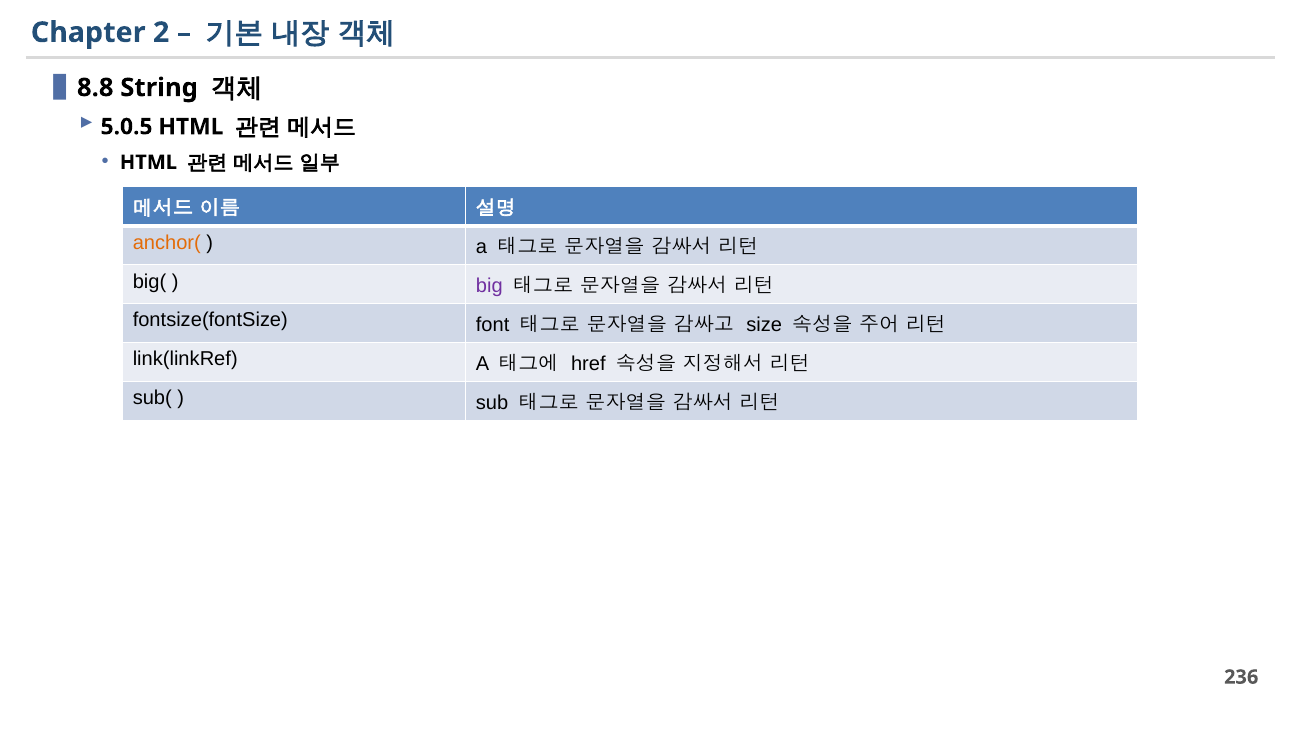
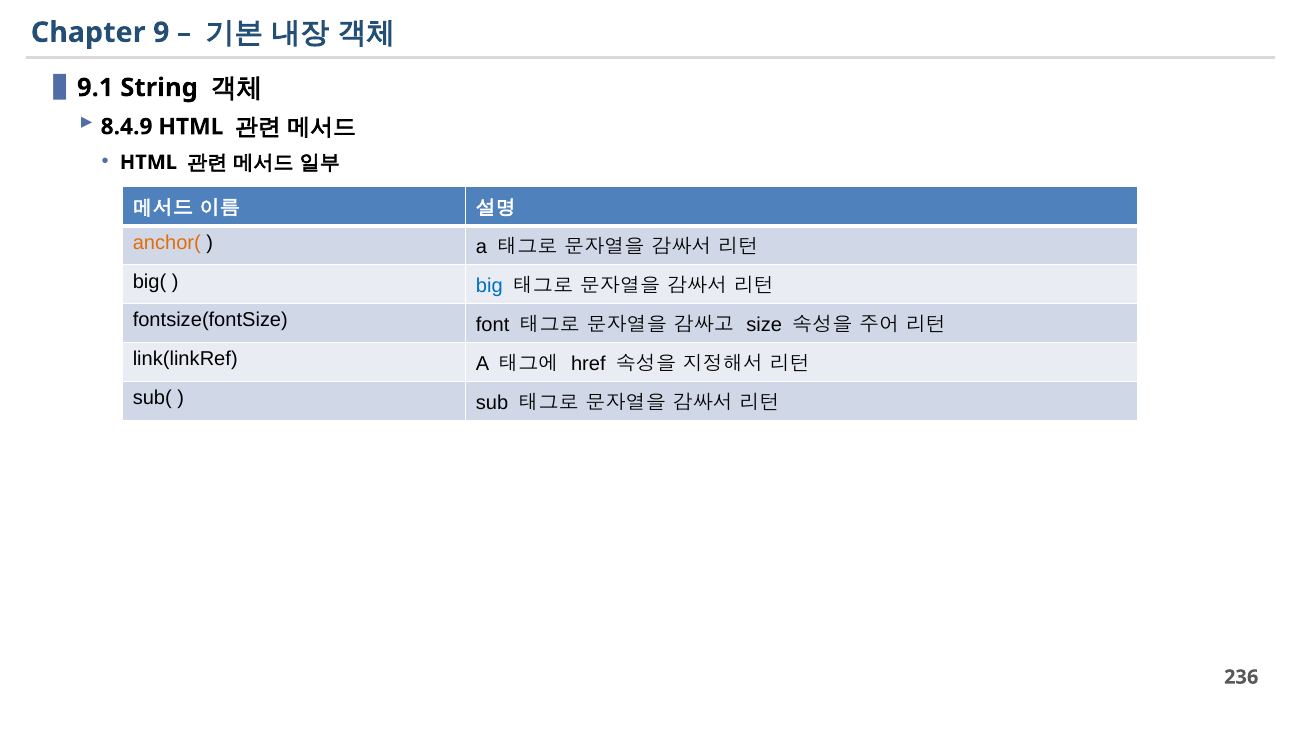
2: 2 -> 9 (161, 32)
8.8: 8.8 -> 9.1 (95, 88)
5.0.5: 5.0.5 -> 8.4.9 (127, 127)
big colour: purple -> blue (489, 286)
